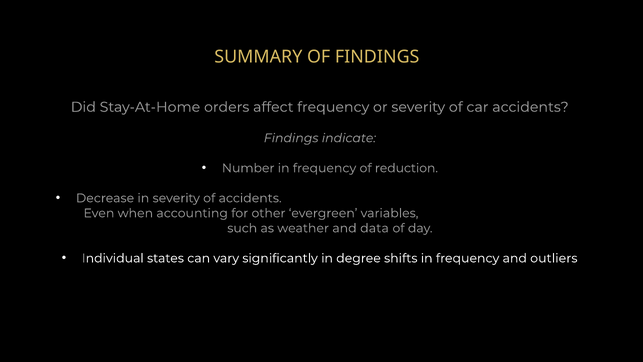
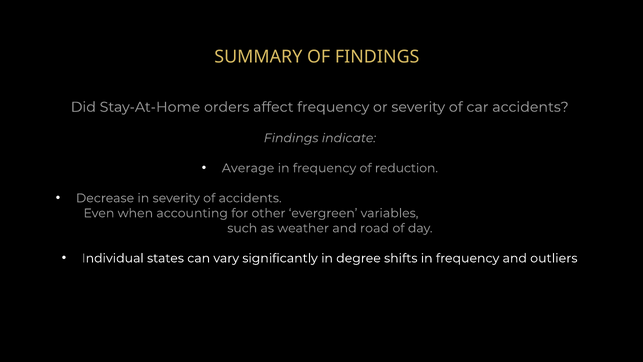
Number: Number -> Average (248, 168)
data: data -> road (375, 228)
